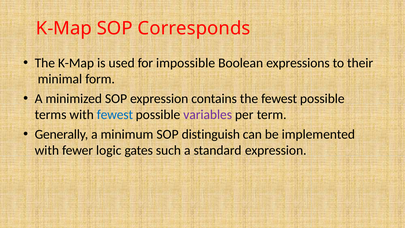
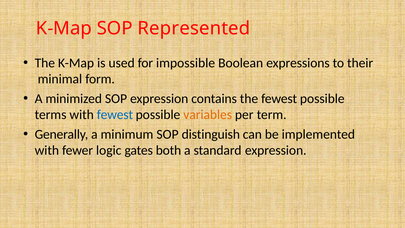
Corresponds: Corresponds -> Represented (194, 28)
variables colour: purple -> orange (208, 115)
such: such -> both (168, 150)
